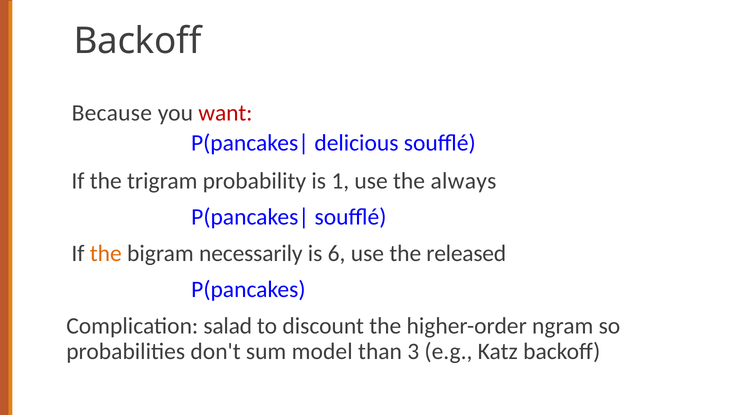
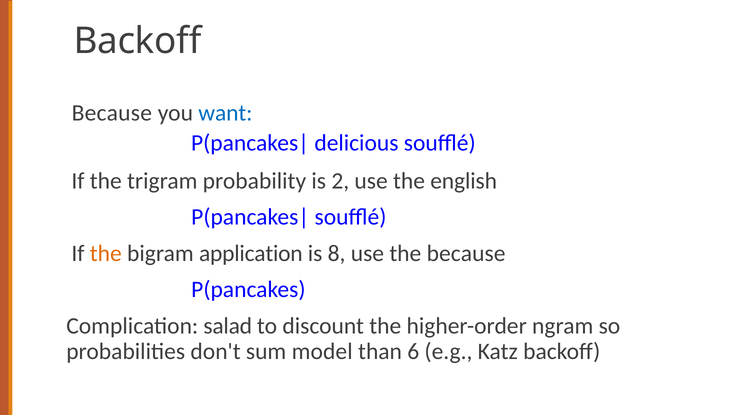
want colour: red -> blue (225, 113)
1: 1 -> 2 (340, 181)
always: always -> english (464, 181)
necessarily: necessarily -> application (251, 253)
6: 6 -> 8 (337, 253)
the released: released -> because (466, 253)
3: 3 -> 6 (413, 351)
